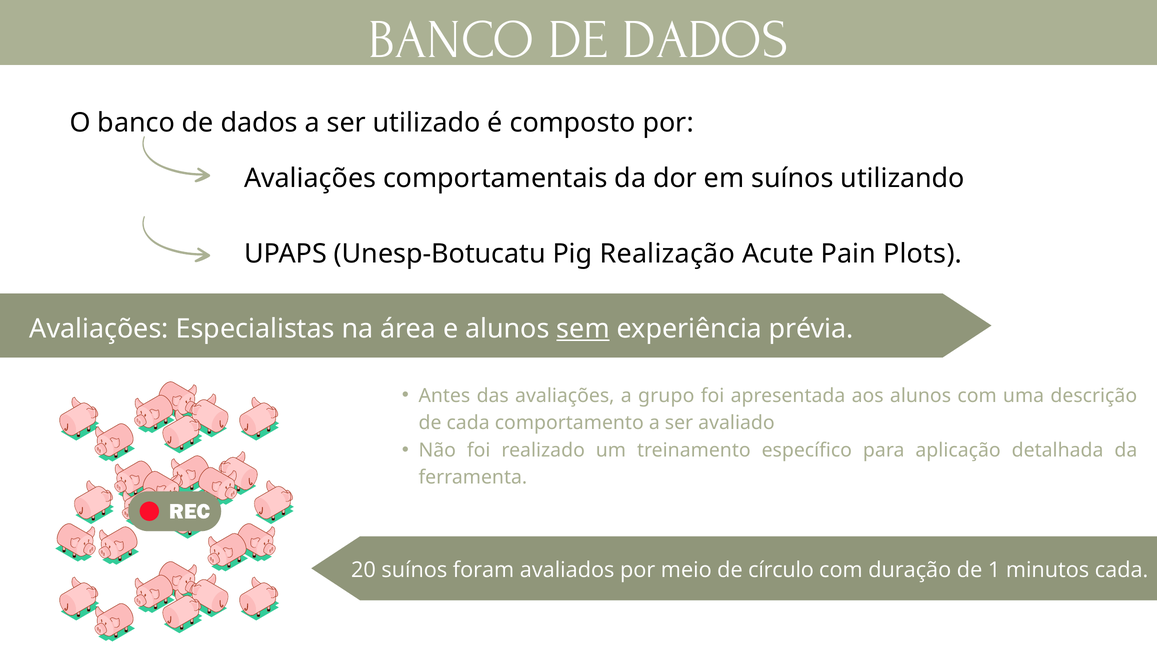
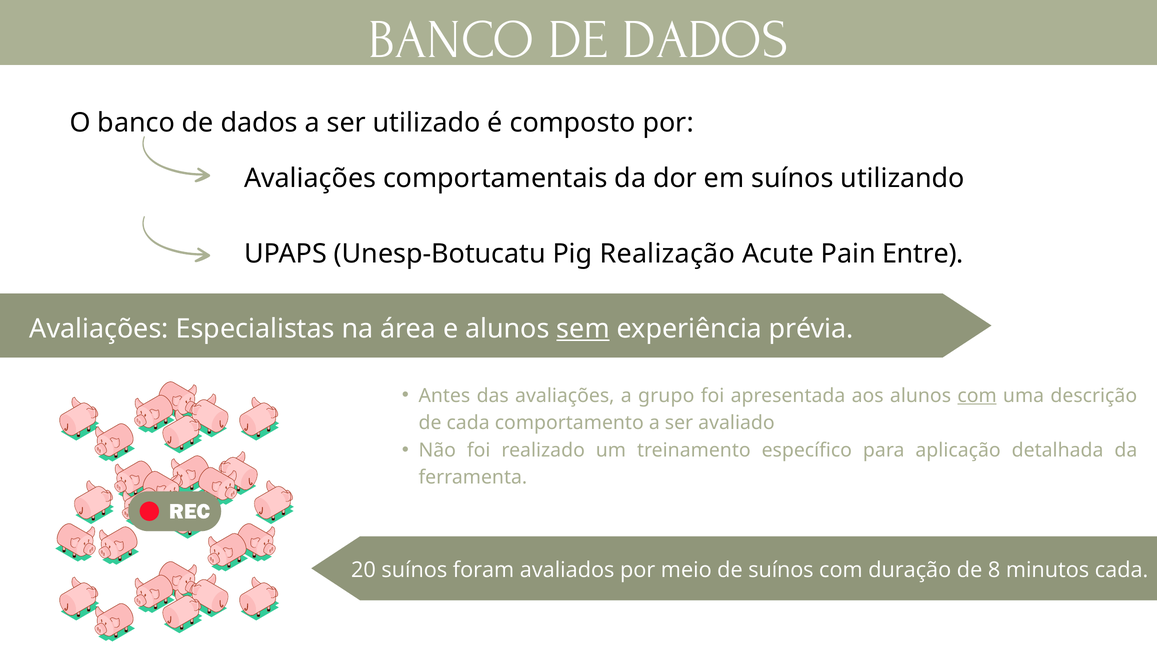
Plots: Plots -> Entre (923, 254)
com underline: none -> present (977, 395)
de círculo: círculo -> suínos (781, 570)
1: 1 -> 8 (994, 570)
